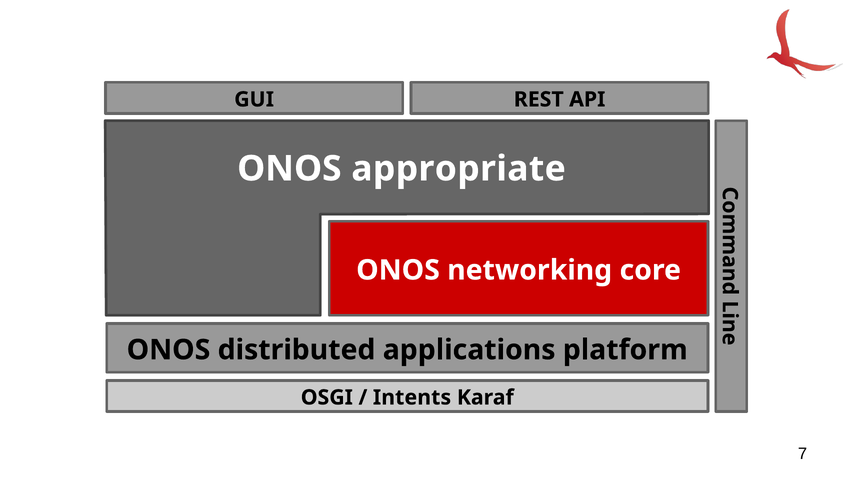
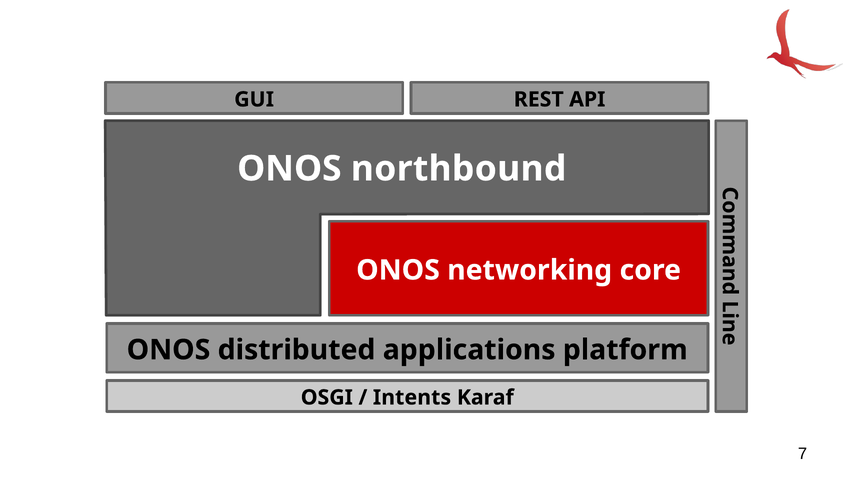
appropriate: appropriate -> northbound (459, 169)
